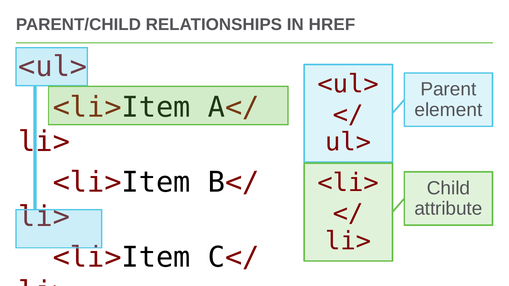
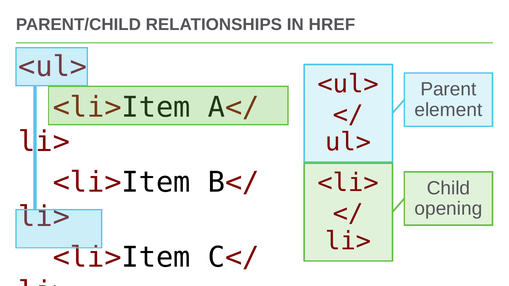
attribute: attribute -> opening (448, 209)
